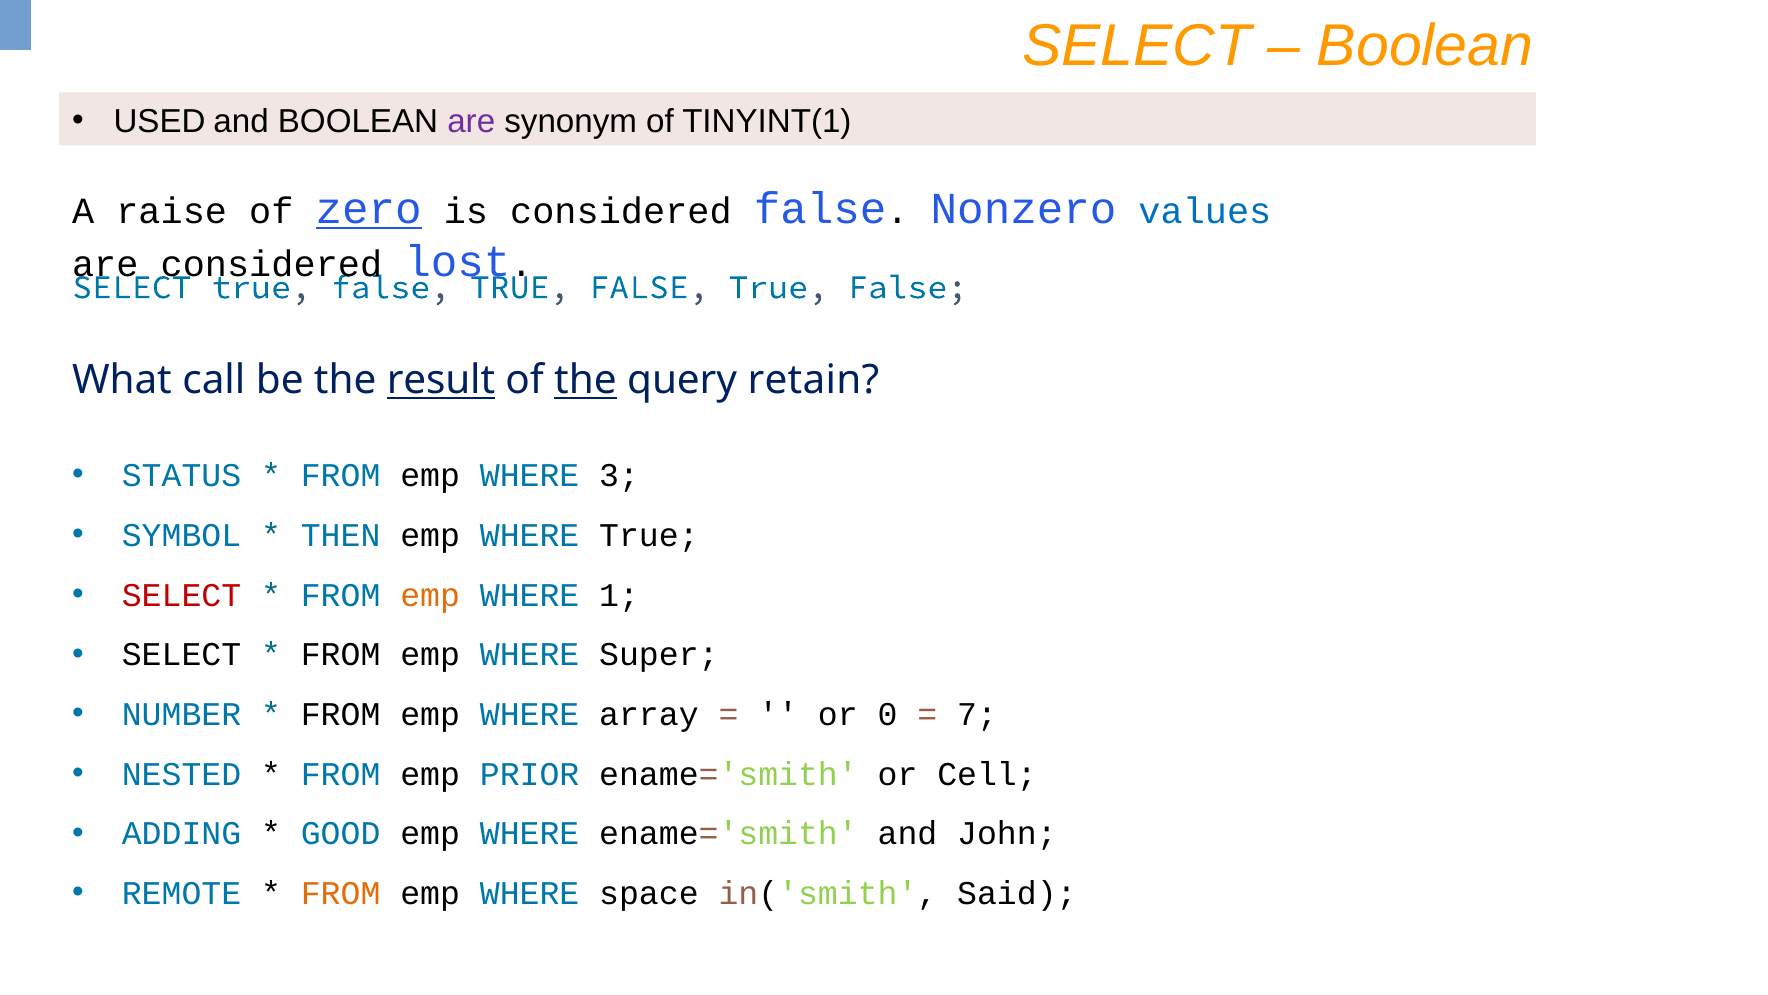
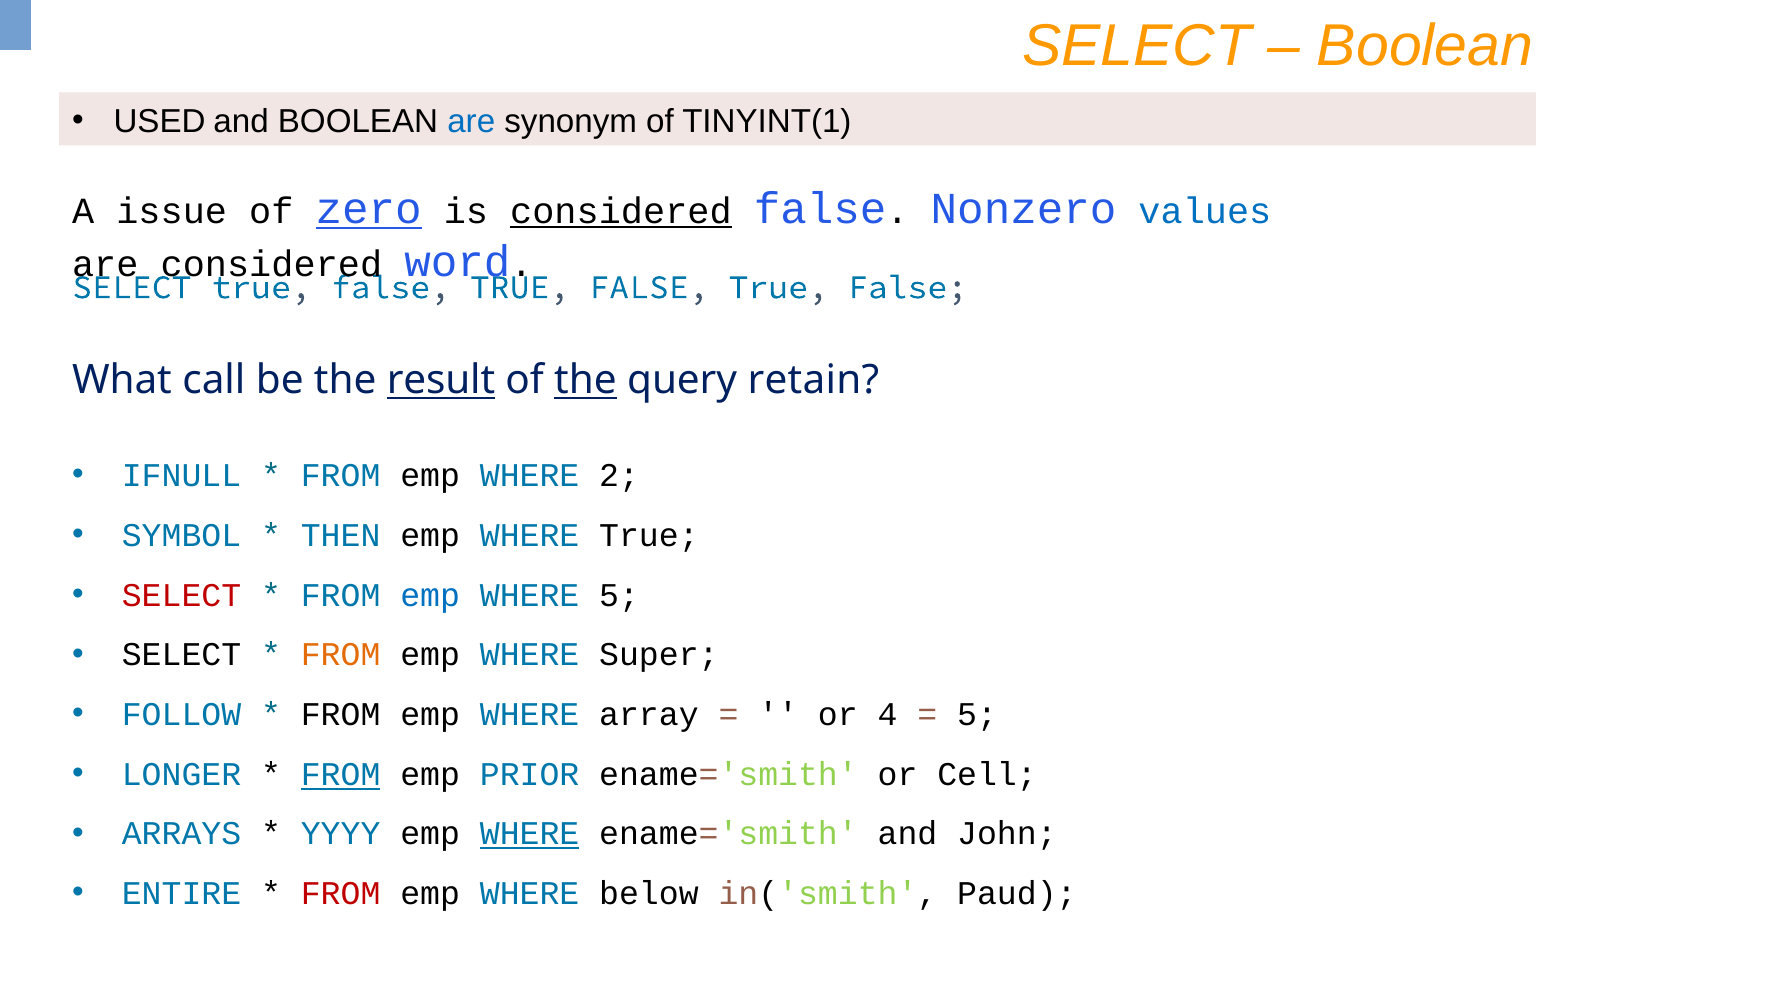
are colour: purple -> blue (471, 121)
raise: raise -> issue (172, 211)
considered underline: none -> present (621, 211)
lost: lost -> word (457, 262)
STATUS: STATUS -> IFNULL (182, 476)
3: 3 -> 2 (619, 476)
emp colour: orange -> blue (430, 595)
WHERE 1: 1 -> 5 (619, 595)
FROM colour: black -> orange (341, 655)
NUMBER: NUMBER -> FOLLOW (182, 714)
0: 0 -> 4 (888, 714)
7: 7 -> 5 (977, 714)
NESTED: NESTED -> LONGER (182, 774)
FROM underline: none -> present (341, 774)
ADDING: ADDING -> ARRAYS (182, 834)
GOOD: GOOD -> YYYY (341, 834)
WHERE underline: none -> present (530, 834)
REMOTE: REMOTE -> ENTIRE (182, 893)
FROM colour: orange -> red (341, 893)
space: space -> below (649, 893)
Said: Said -> Paud (1017, 893)
